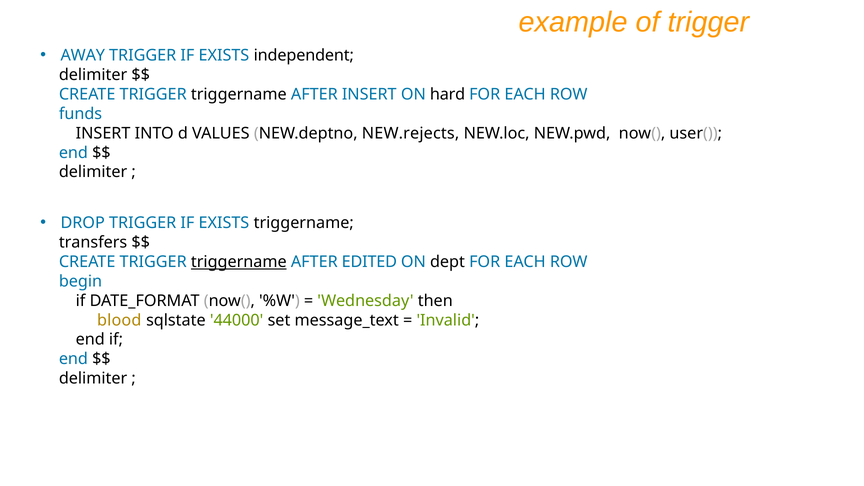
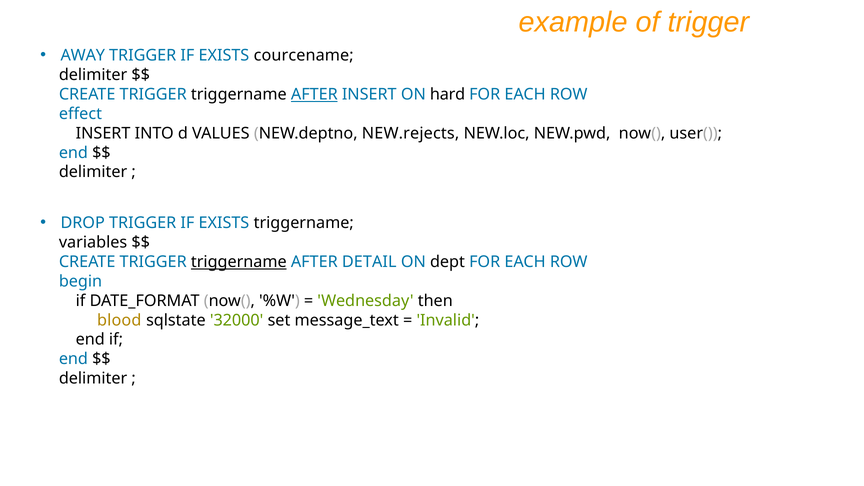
independent: independent -> courcename (304, 55)
AFTER underline: none -> present (314, 94)
funds: funds -> effect (80, 114)
transfers: transfers -> variables (93, 242)
EDITED: EDITED -> DETAIL (369, 262)
44000: 44000 -> 32000 (237, 320)
